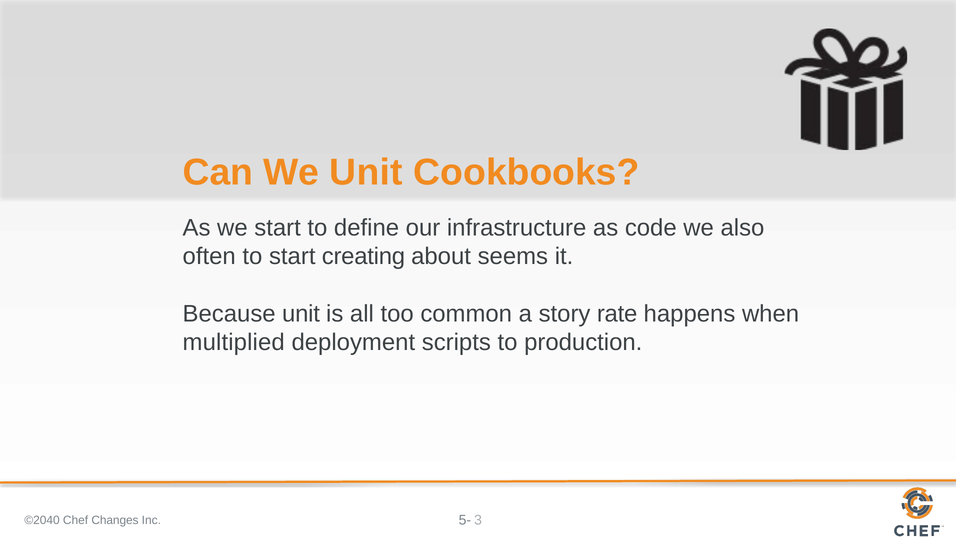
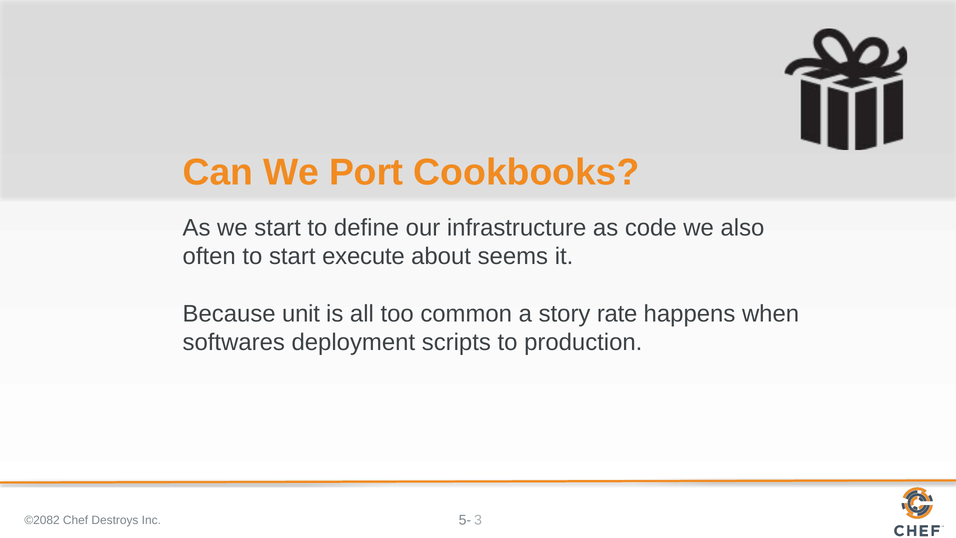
We Unit: Unit -> Port (366, 172)
creating: creating -> execute (363, 256)
multiplied: multiplied -> softwares (234, 342)
©2040: ©2040 -> ©2082 (42, 520)
Changes: Changes -> Destroys (115, 520)
